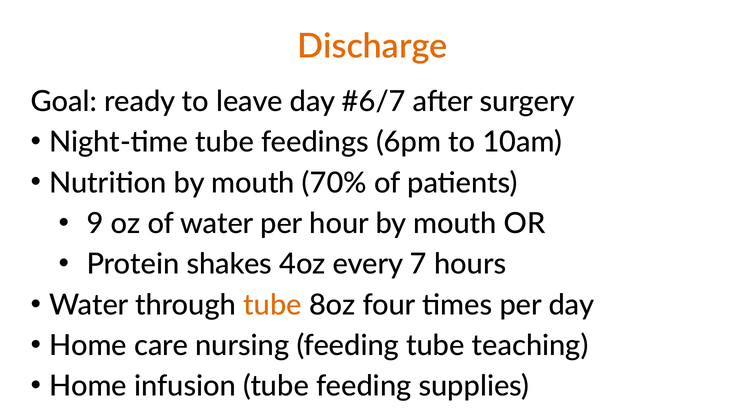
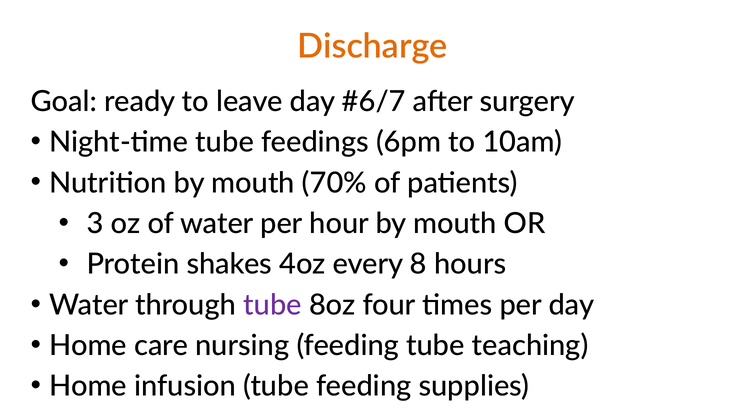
9: 9 -> 3 (95, 224)
7: 7 -> 8 (418, 264)
tube colour: orange -> purple (273, 305)
